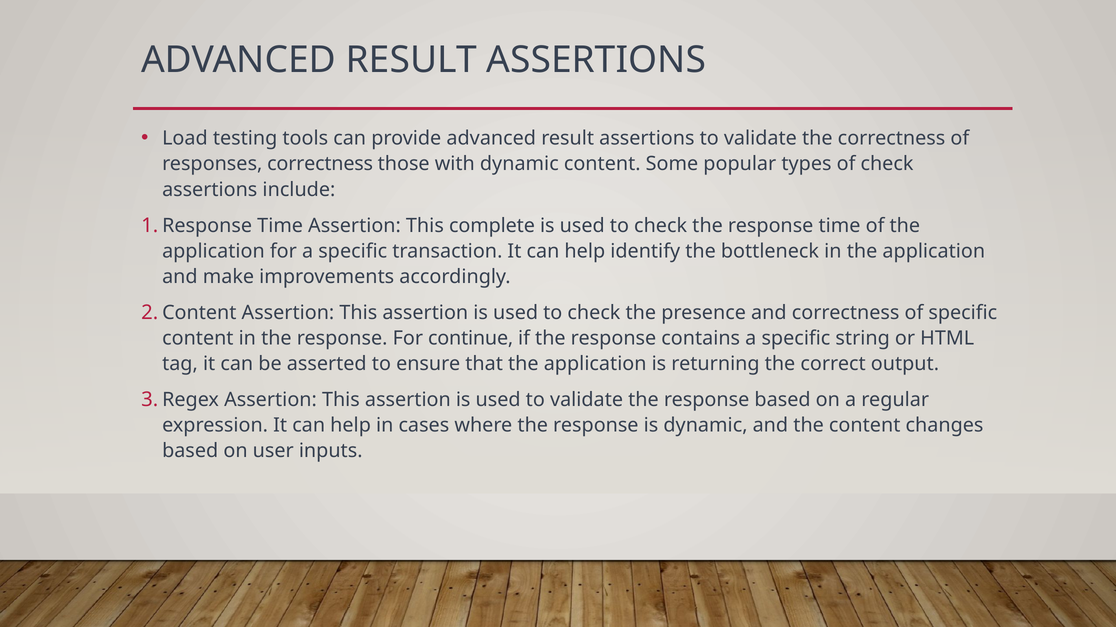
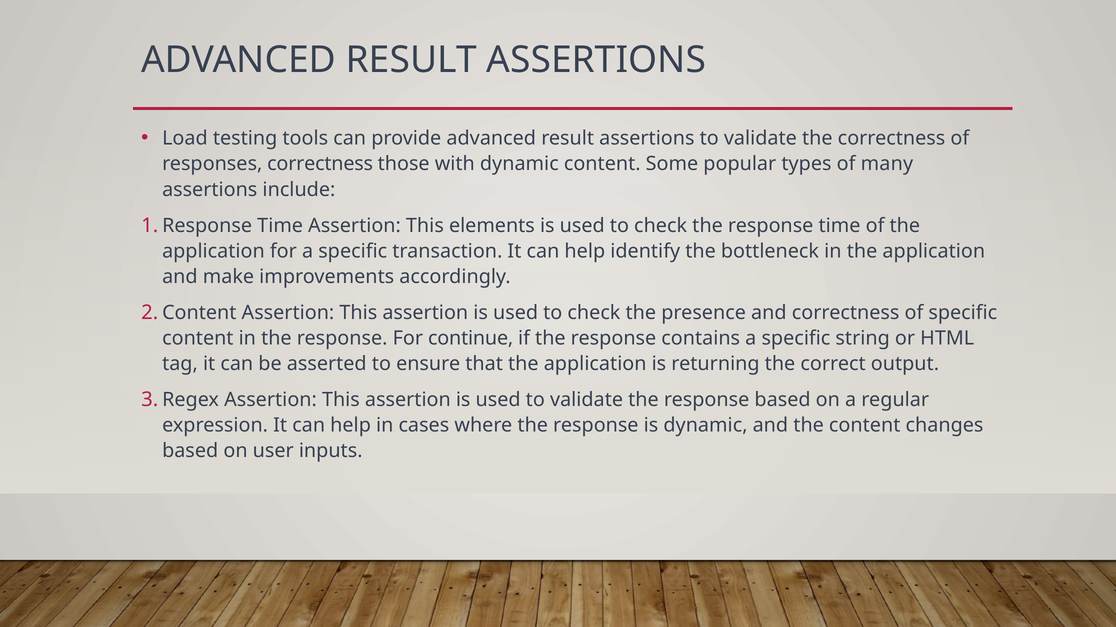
of check: check -> many (887, 164)
complete: complete -> elements (492, 226)
